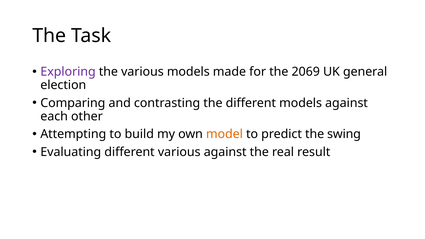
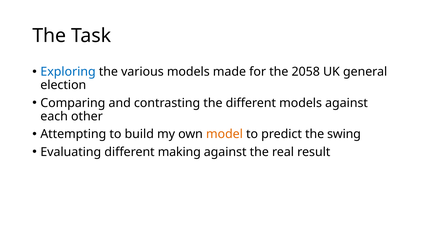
Exploring colour: purple -> blue (68, 72)
2069: 2069 -> 2058 (306, 72)
different various: various -> making (179, 152)
